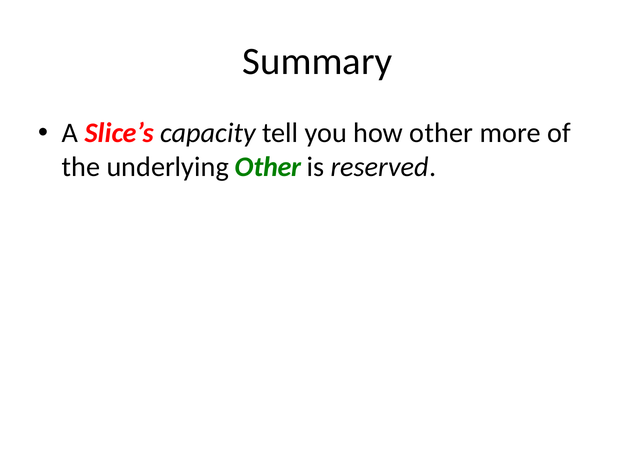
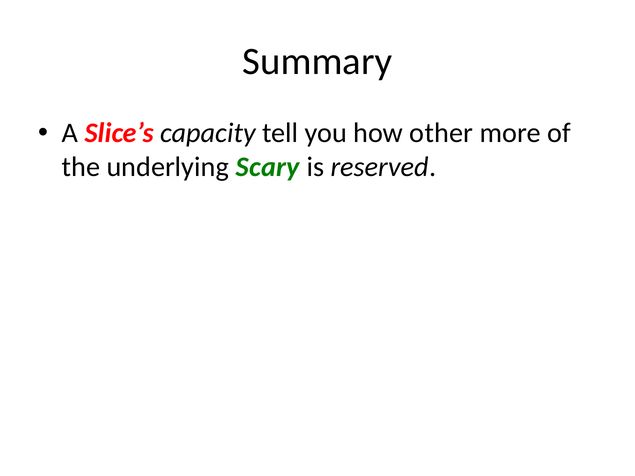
underlying Other: Other -> Scary (268, 167)
